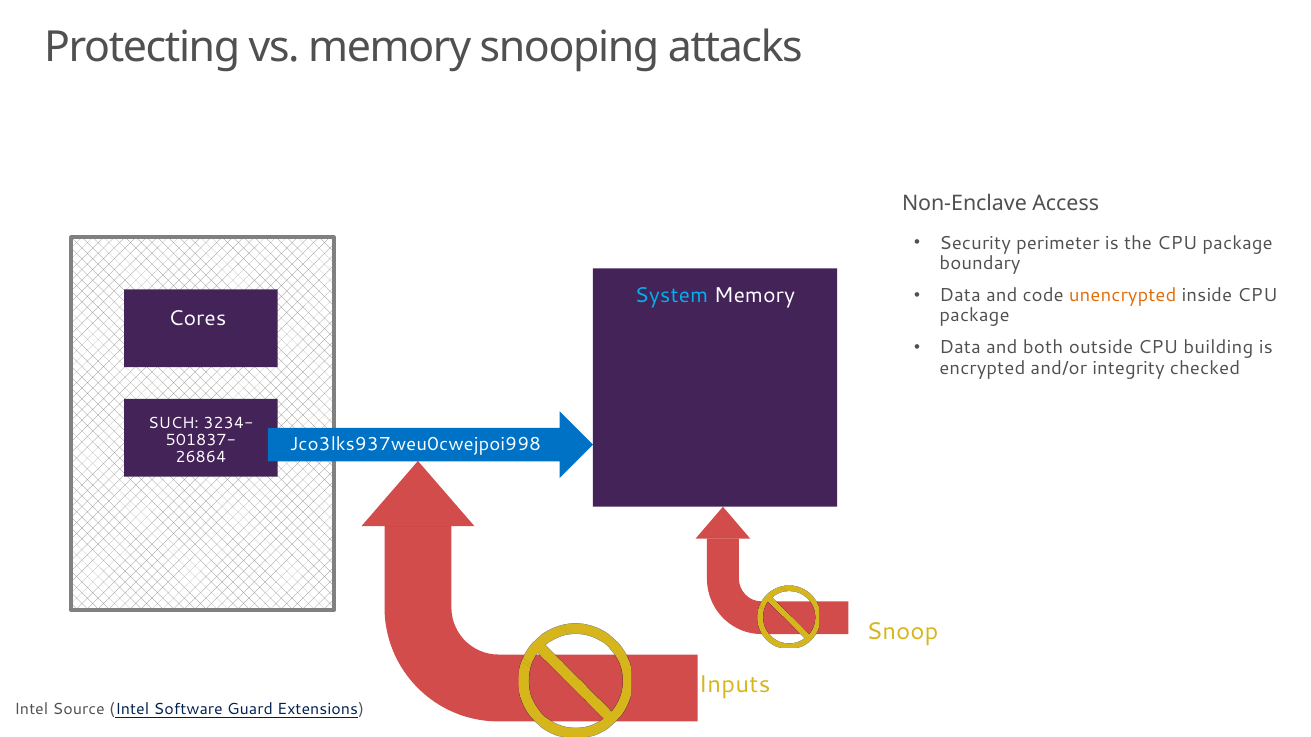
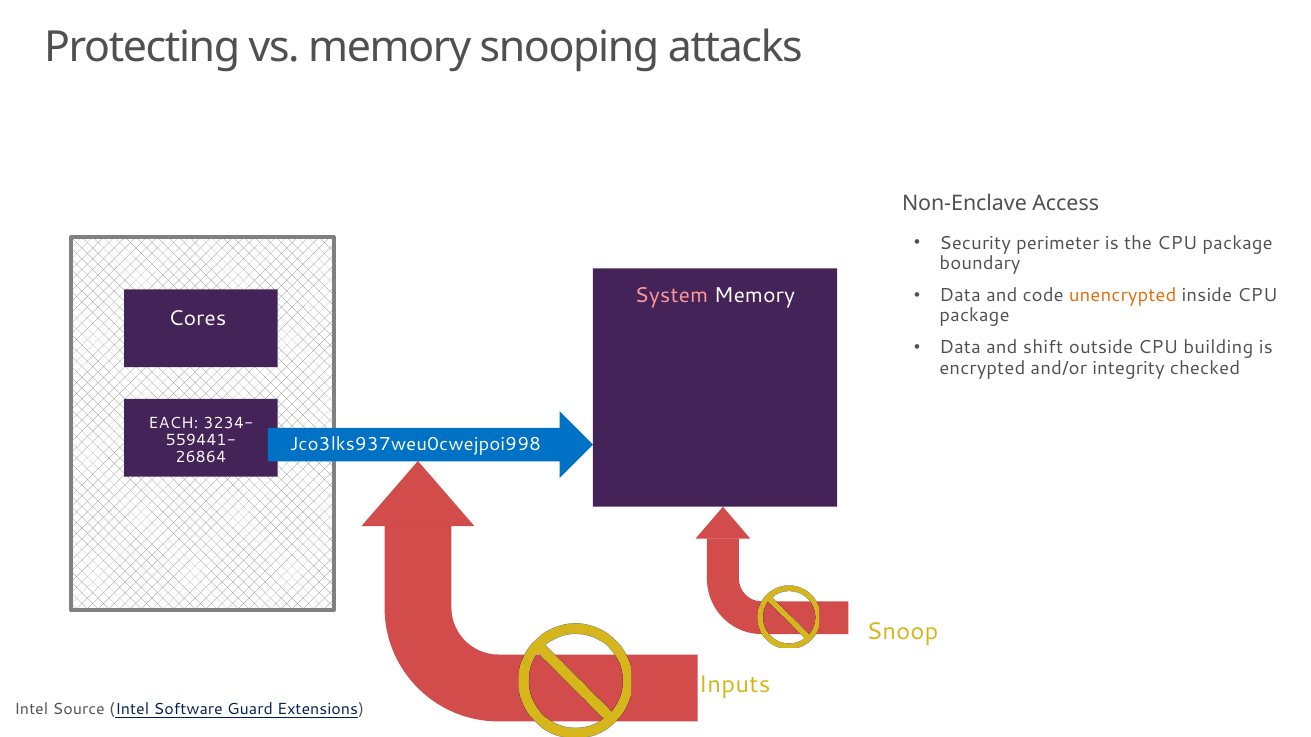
System colour: light blue -> pink (671, 295)
both: both -> shift (1043, 348)
SUCH: SUCH -> EACH (173, 423)
501837-: 501837- -> 559441- (201, 440)
